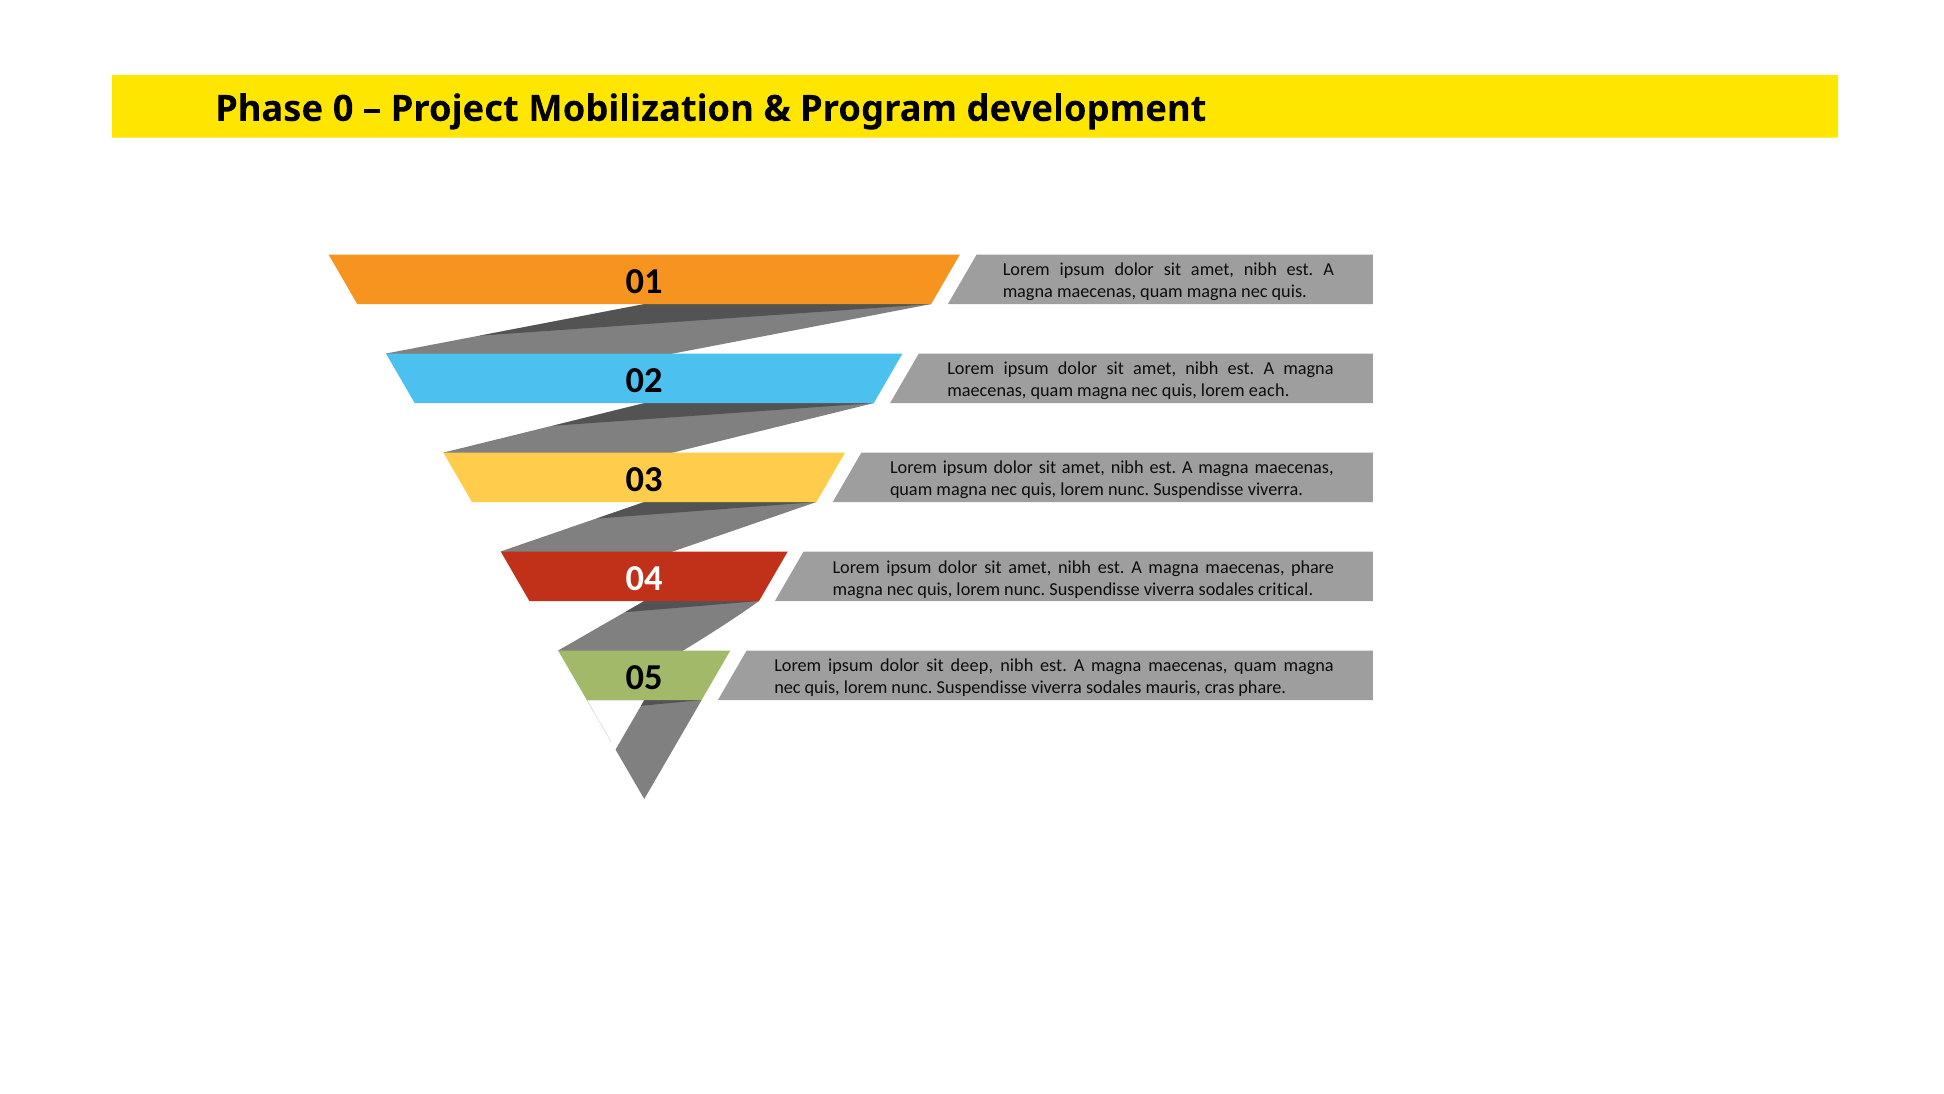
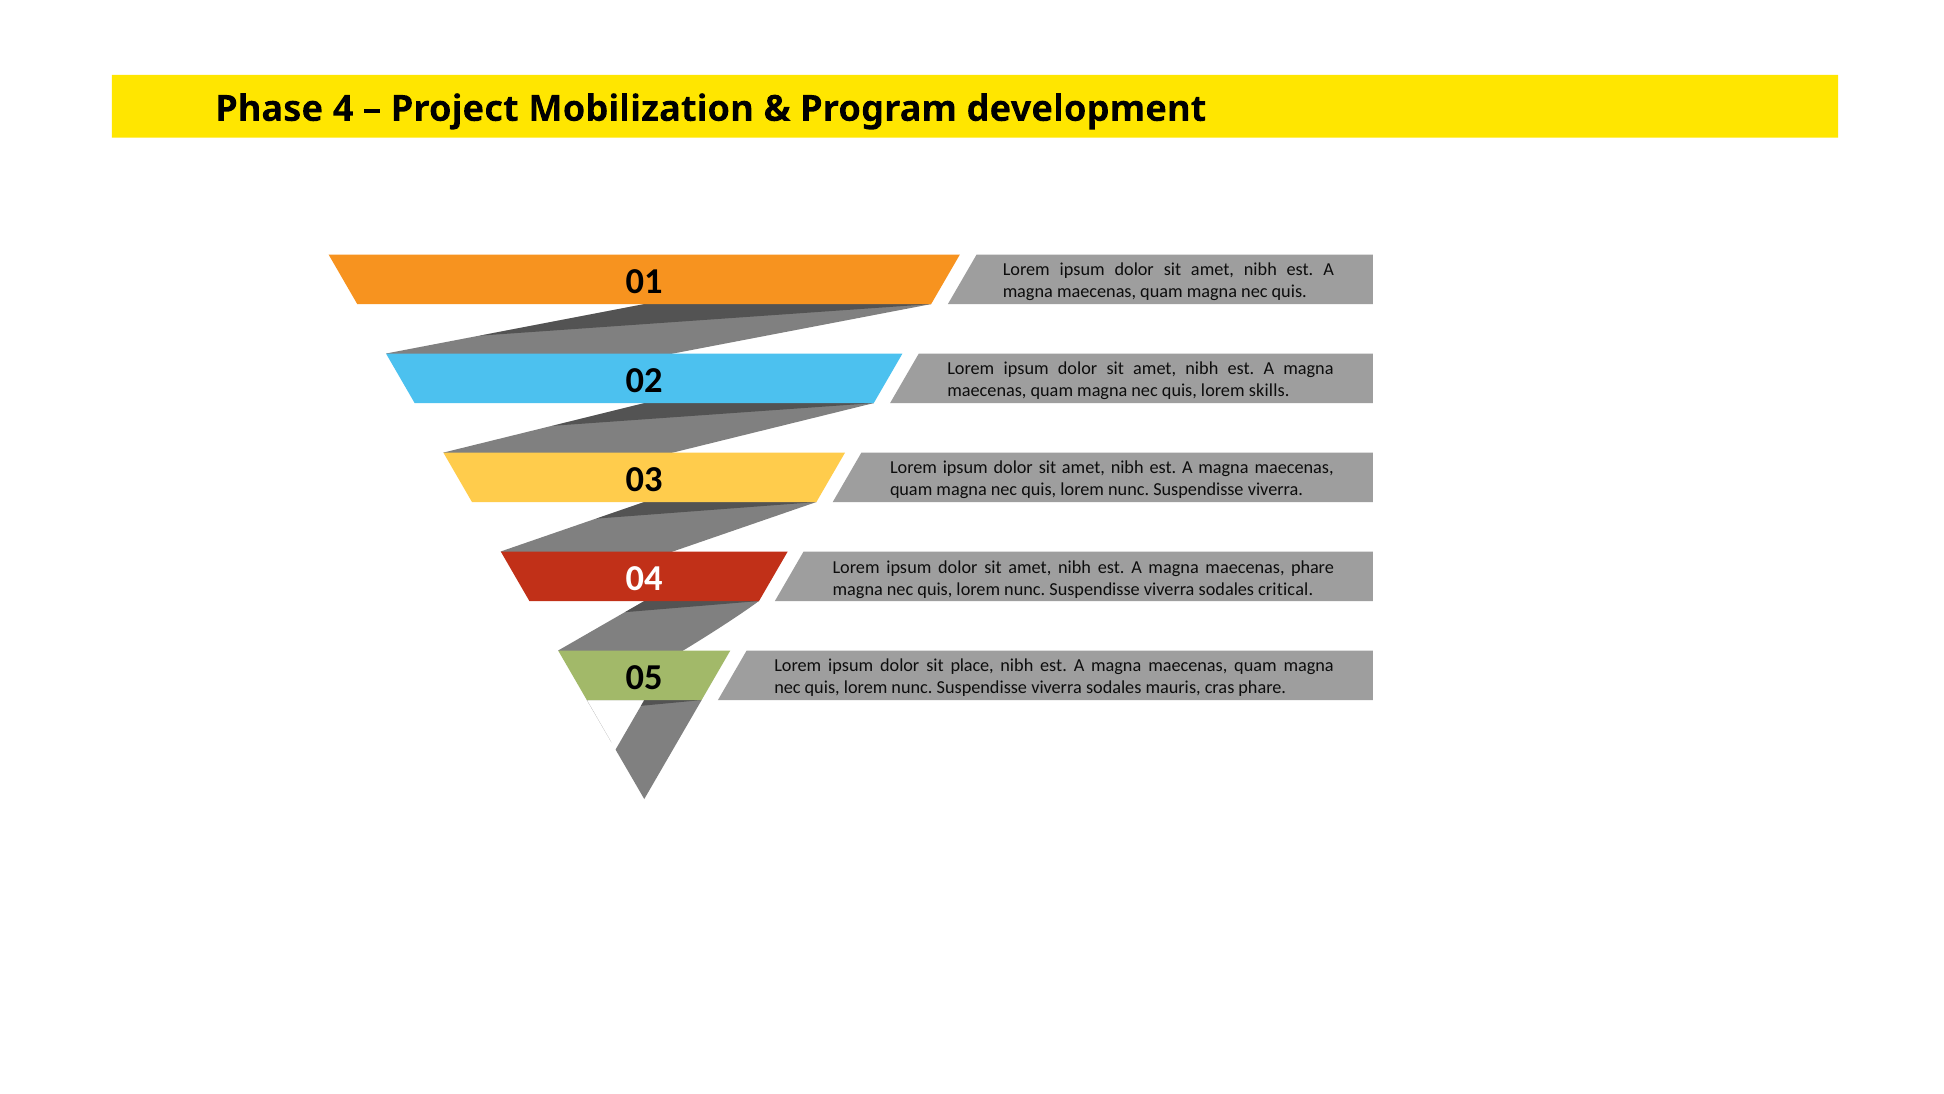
0: 0 -> 4 (343, 109)
each: each -> skills (1269, 390)
deep: deep -> place (972, 665)
